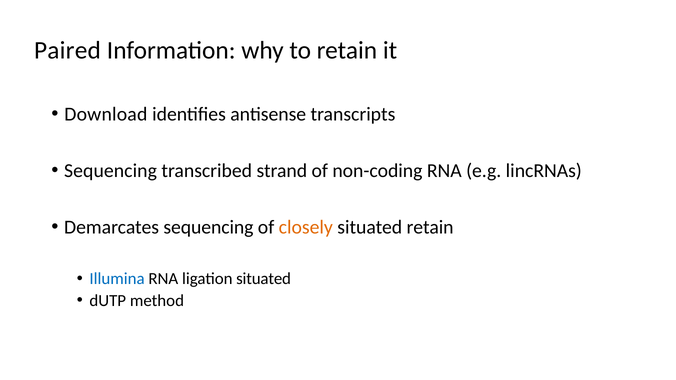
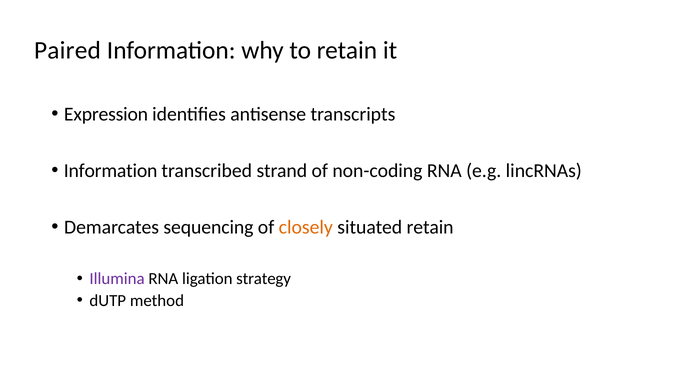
Download: Download -> Expression (106, 114)
Sequencing: Sequencing -> Information (111, 171)
Illumina colour: blue -> purple (117, 279)
ligation situated: situated -> strategy (264, 279)
